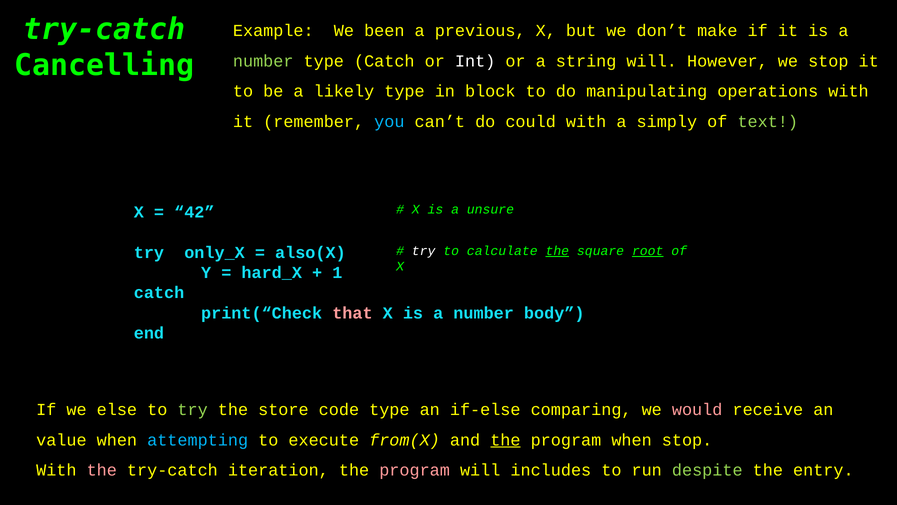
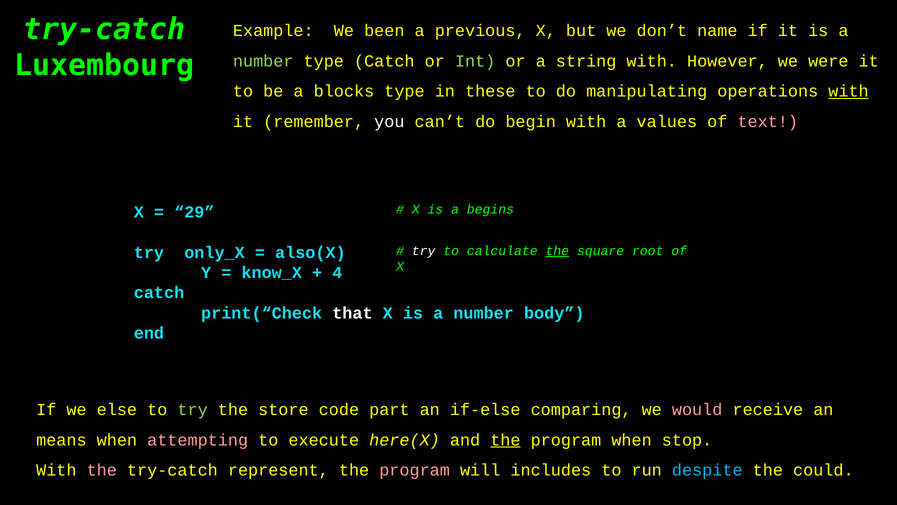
make: make -> name (717, 31)
Cancelling: Cancelling -> Luxembourg (104, 65)
Int colour: white -> light green (475, 61)
string will: will -> with (652, 61)
we stop: stop -> were (828, 61)
likely: likely -> blocks (344, 91)
block: block -> these (490, 91)
with underline: none -> present (849, 91)
you colour: light blue -> white (389, 122)
could: could -> begin (531, 122)
simply: simply -> values (667, 122)
text colour: light green -> pink (768, 122)
unsure: unsure -> begins (490, 209)
42: 42 -> 29 (194, 212)
root underline: present -> none (648, 251)
hard_X: hard_X -> know_X (272, 272)
1: 1 -> 4 (337, 272)
that colour: pink -> white (352, 313)
code type: type -> part (389, 409)
value: value -> means (61, 440)
attempting colour: light blue -> pink (198, 440)
from(X: from(X -> here(X (405, 440)
iteration: iteration -> represent (278, 470)
despite colour: light green -> light blue (707, 470)
entry: entry -> could (823, 470)
